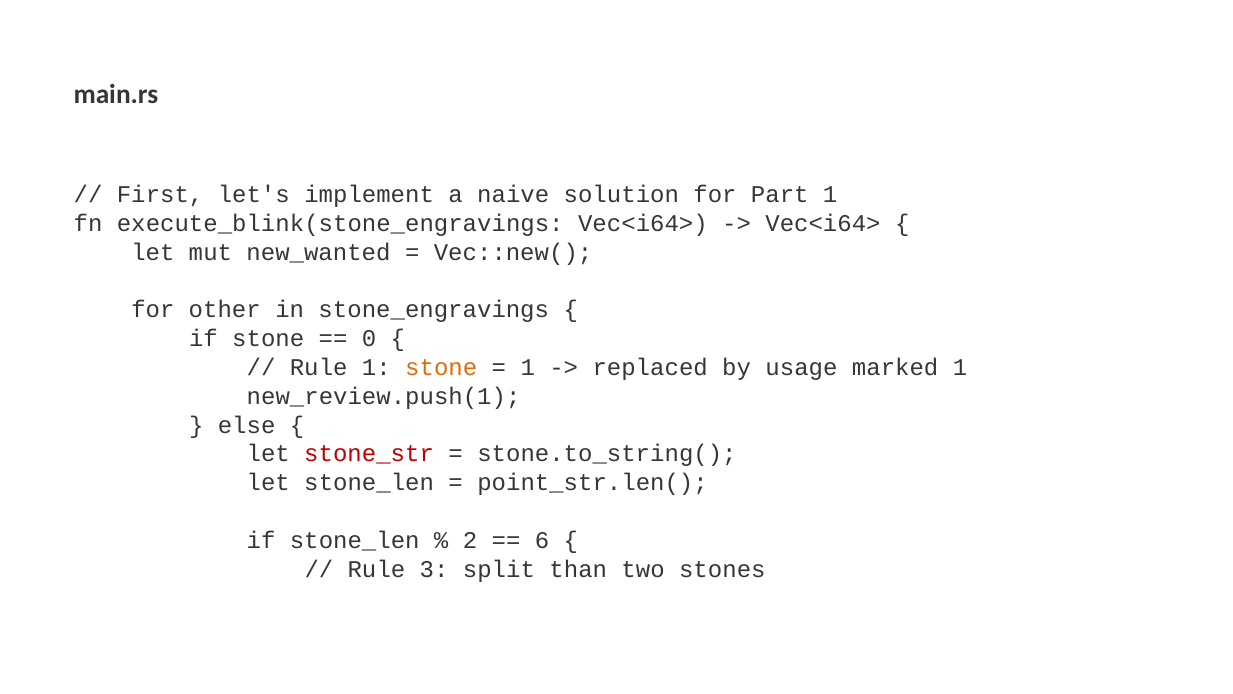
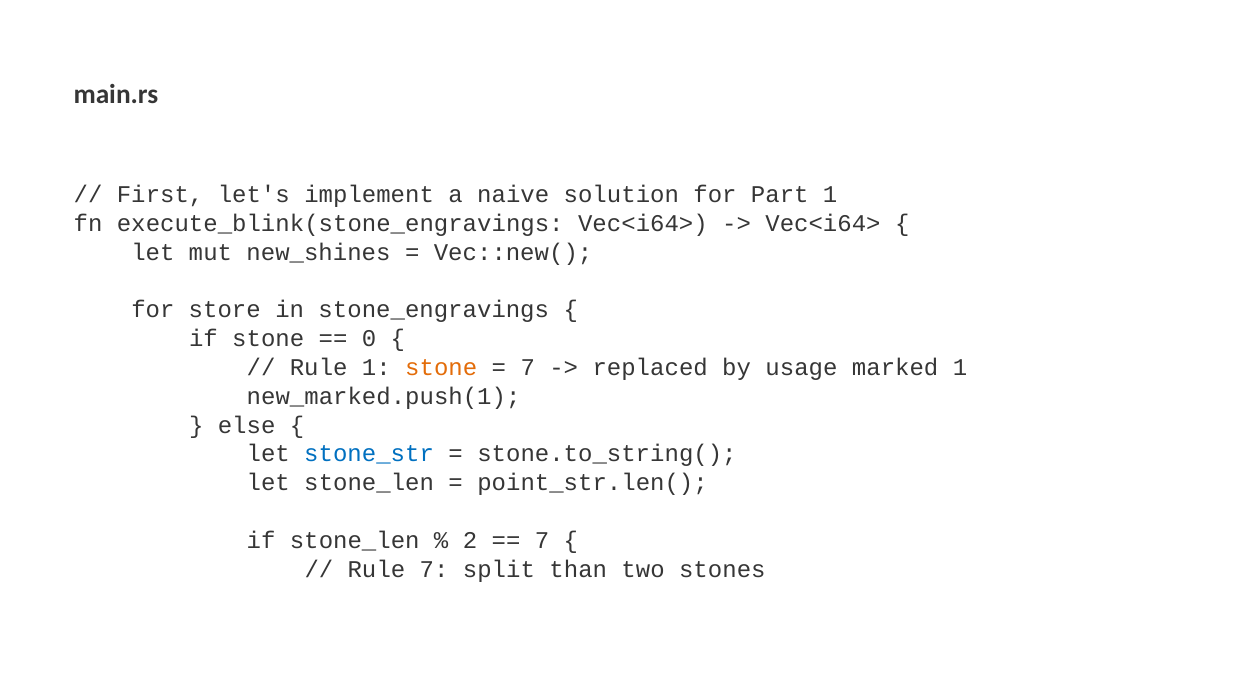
new_wanted: new_wanted -> new_shines (318, 252)
other: other -> store (225, 310)
1: 1 -> 7 (528, 367)
new_review.push(1: new_review.push(1 -> new_marked.push(1 (384, 396)
stone_str colour: red -> blue (369, 454)
6: 6 -> 7 (542, 540)
Rule 3: 3 -> 7 (434, 569)
